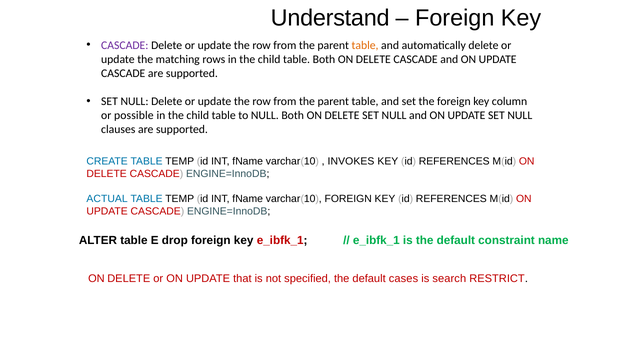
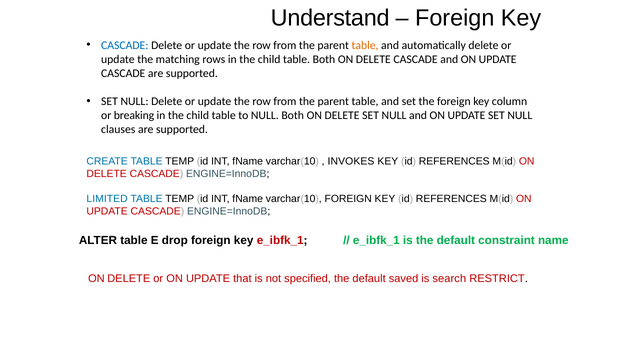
CASCADE colour: purple -> blue (125, 45)
possible: possible -> breaking (134, 115)
ACTUAL: ACTUAL -> LIMITED (107, 199)
cases: cases -> saved (404, 279)
